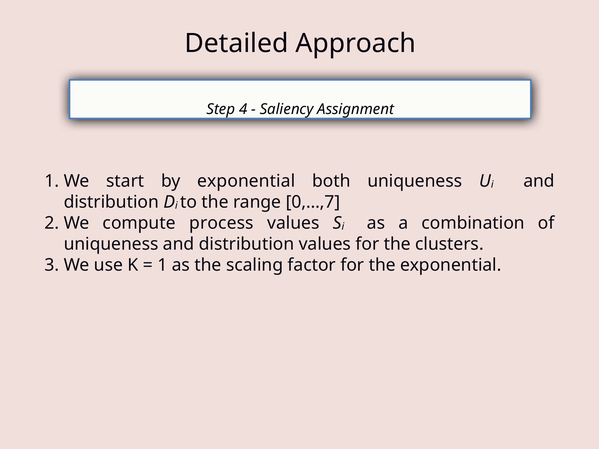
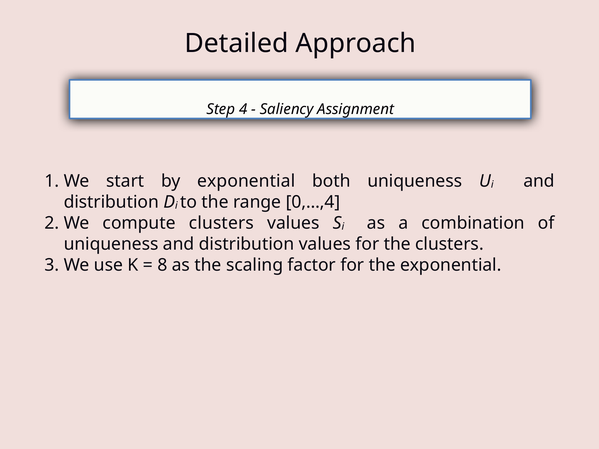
0,…,7: 0,…,7 -> 0,…,4 (313, 202)
compute process: process -> clusters (221, 223)
1: 1 -> 8 (162, 265)
